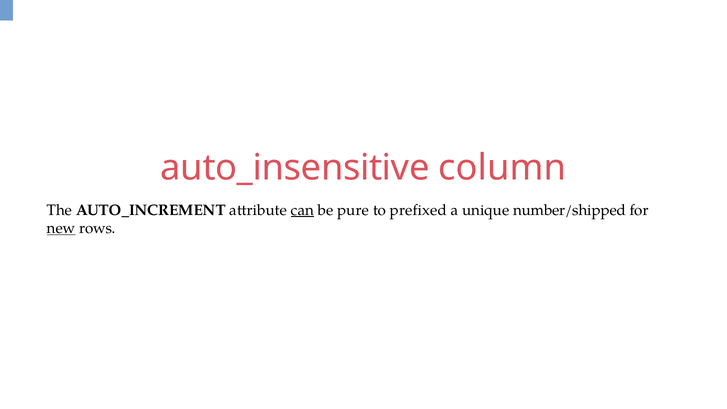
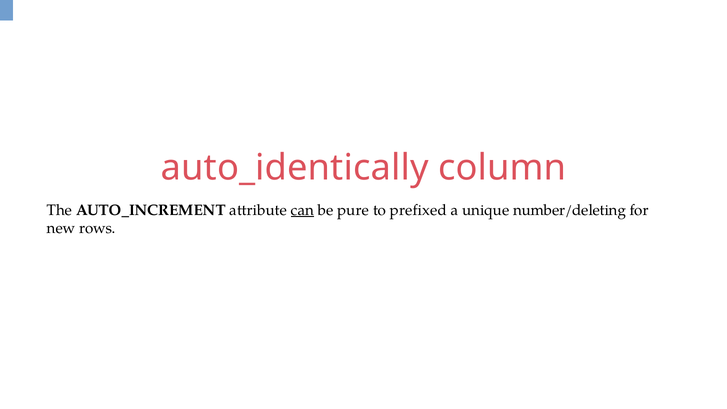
auto_insensitive: auto_insensitive -> auto_identically (295, 168)
number/shipped: number/shipped -> number/deleting (570, 210)
new underline: present -> none (61, 228)
